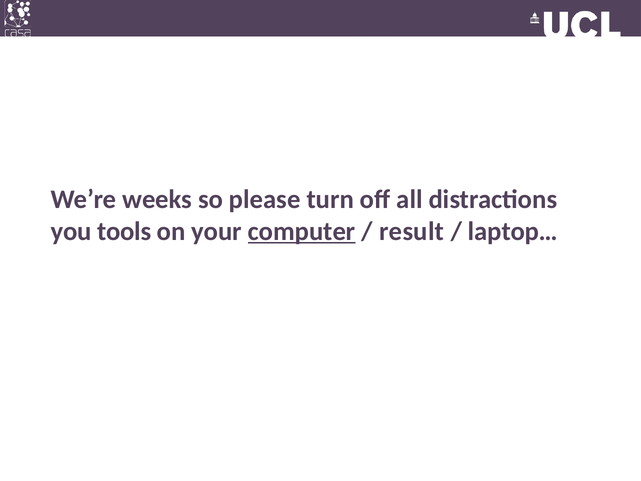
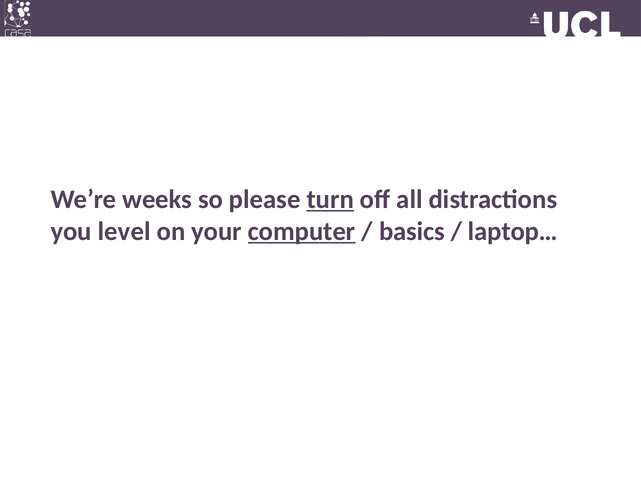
turn underline: none -> present (330, 199)
tools: tools -> level (124, 231)
result: result -> basics (412, 231)
